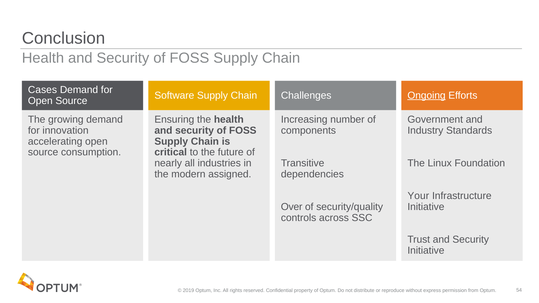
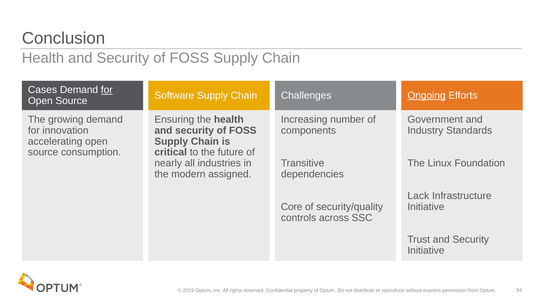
for underline: none -> present (107, 90)
Your: Your -> Lack (418, 196)
Over: Over -> Core (292, 207)
